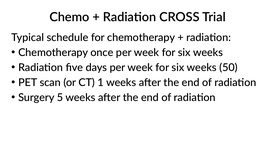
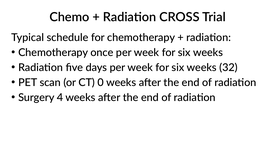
50: 50 -> 32 (228, 68)
1: 1 -> 0 (101, 83)
5: 5 -> 4 (60, 98)
